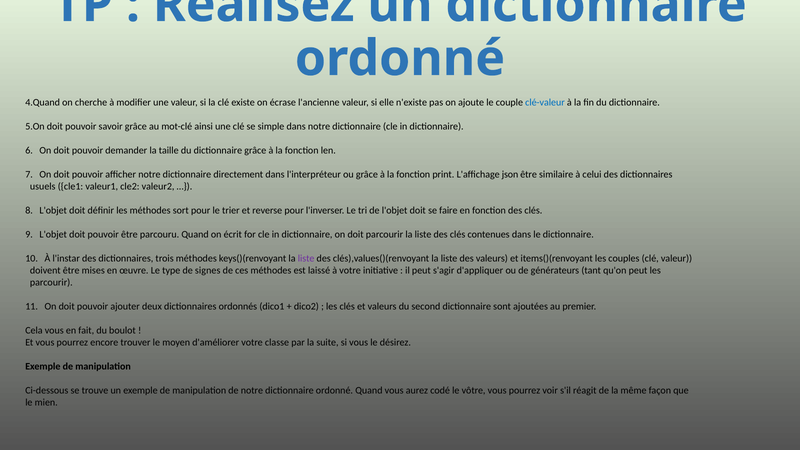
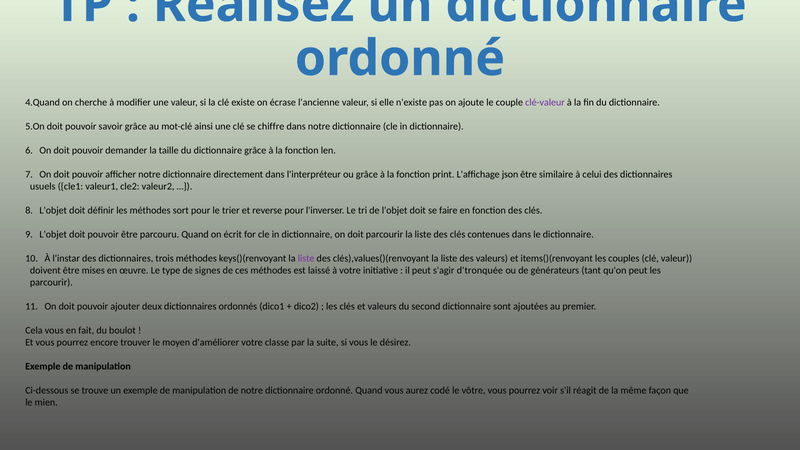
clé-valeur colour: blue -> purple (545, 103)
simple: simple -> chiffre (271, 127)
d'appliquer: d'appliquer -> d'tronquée (480, 271)
